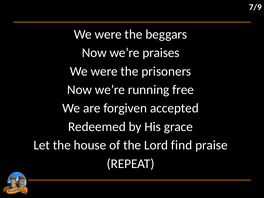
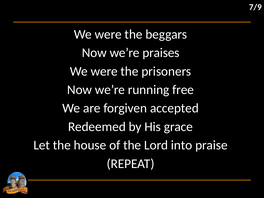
find: find -> into (182, 145)
